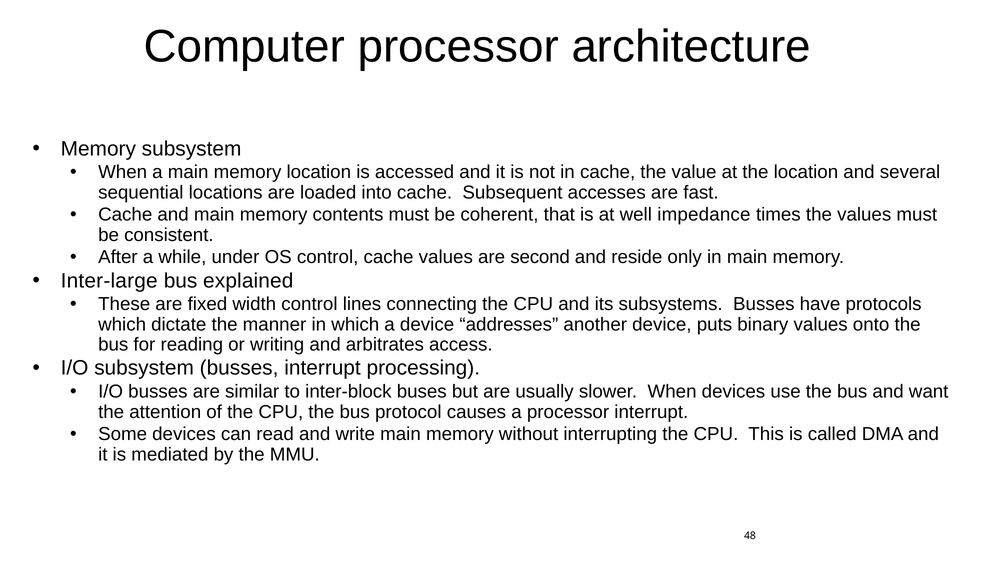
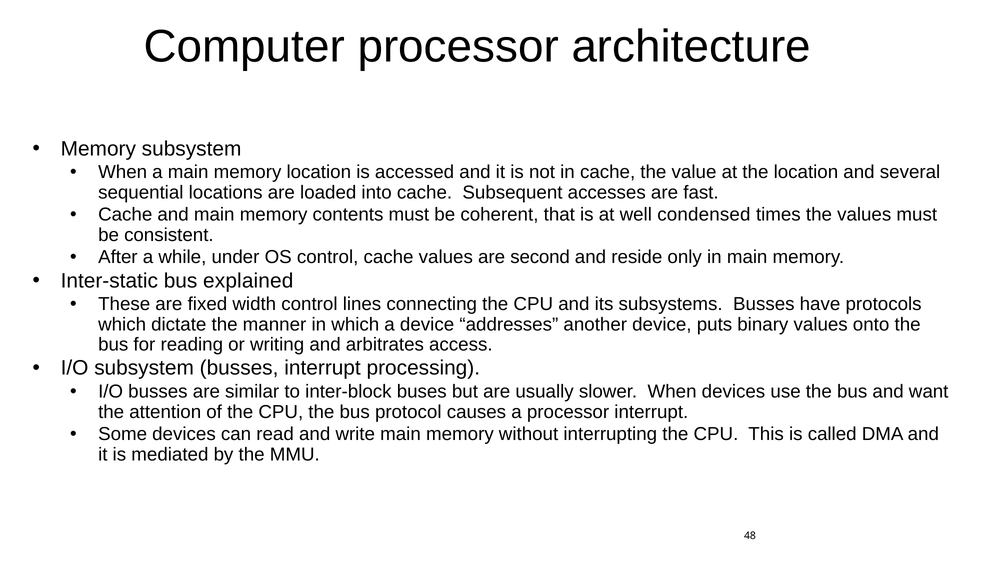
impedance: impedance -> condensed (704, 215)
Inter-large: Inter-large -> Inter-static (109, 281)
